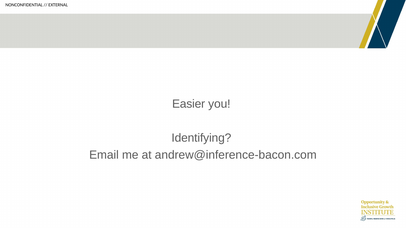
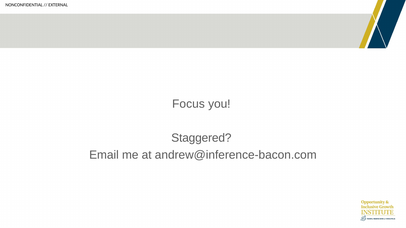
Easier: Easier -> Focus (188, 104)
Identifying: Identifying -> Staggered (201, 138)
